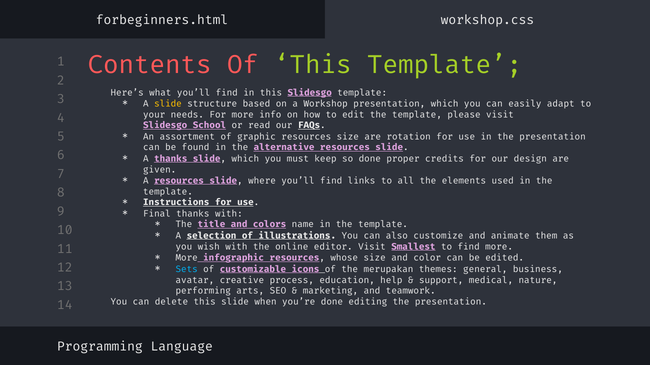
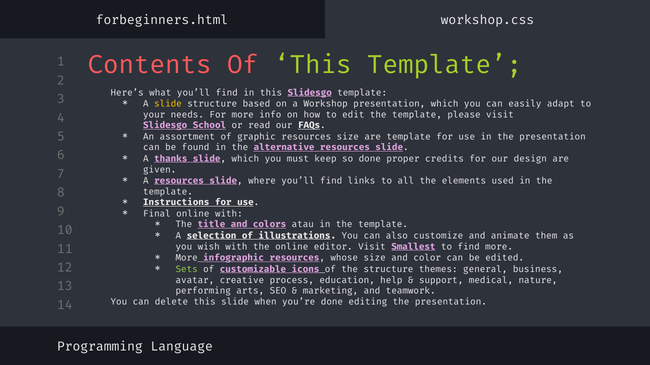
are rotation: rotation -> template (409, 137)
Final thanks: thanks -> online (193, 214)
name: name -> atau (303, 225)
Sets colour: light blue -> light green (187, 270)
the merupakan: merupakan -> structure (388, 270)
